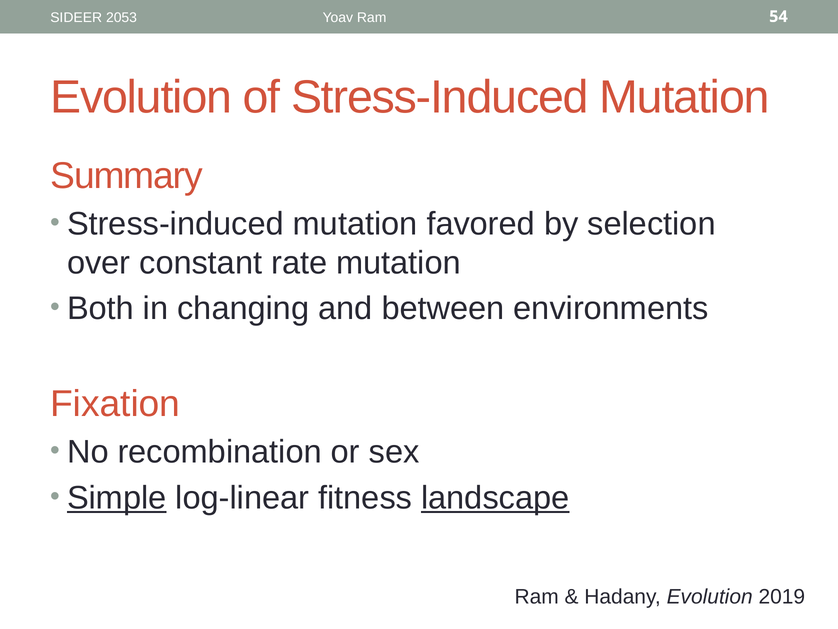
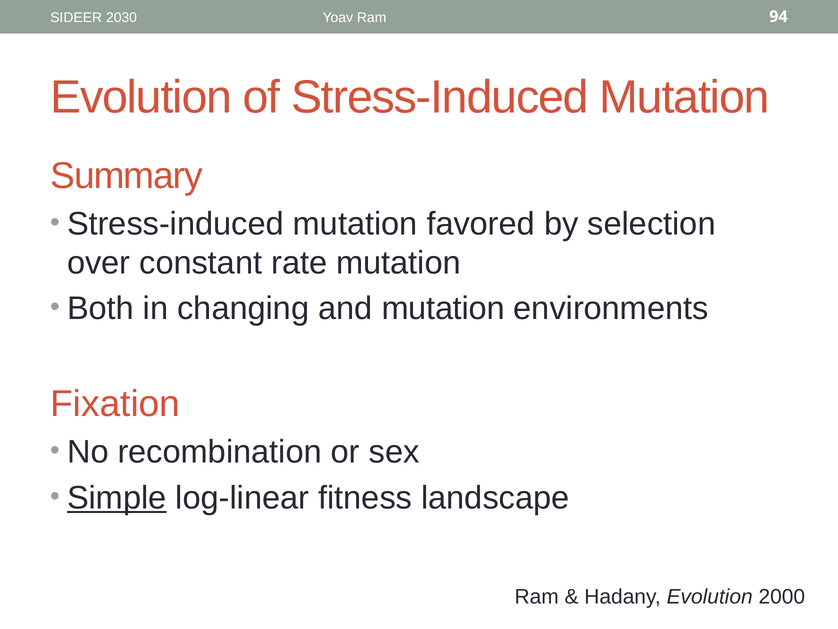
2053: 2053 -> 2030 (122, 18)
54: 54 -> 94 (778, 17)
and between: between -> mutation (443, 308)
landscape underline: present -> none (495, 497)
2019: 2019 -> 2000 (782, 596)
